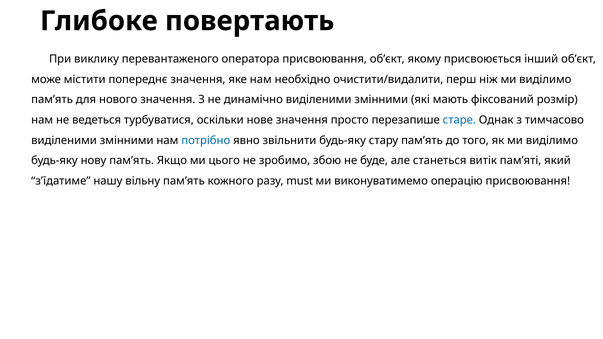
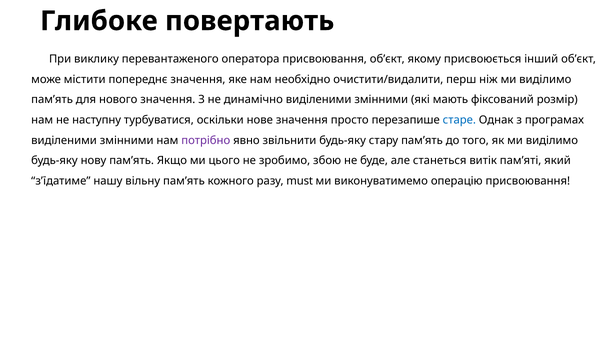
ведеться: ведеться -> наступну (97, 120)
тимчасово: тимчасово -> програмах (554, 120)
потрібно colour: blue -> purple (206, 140)
